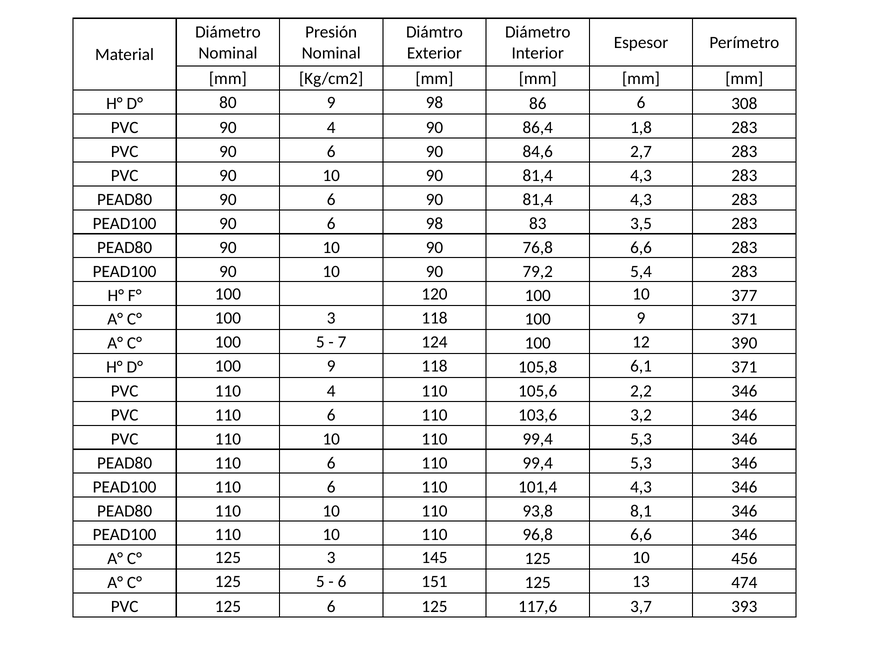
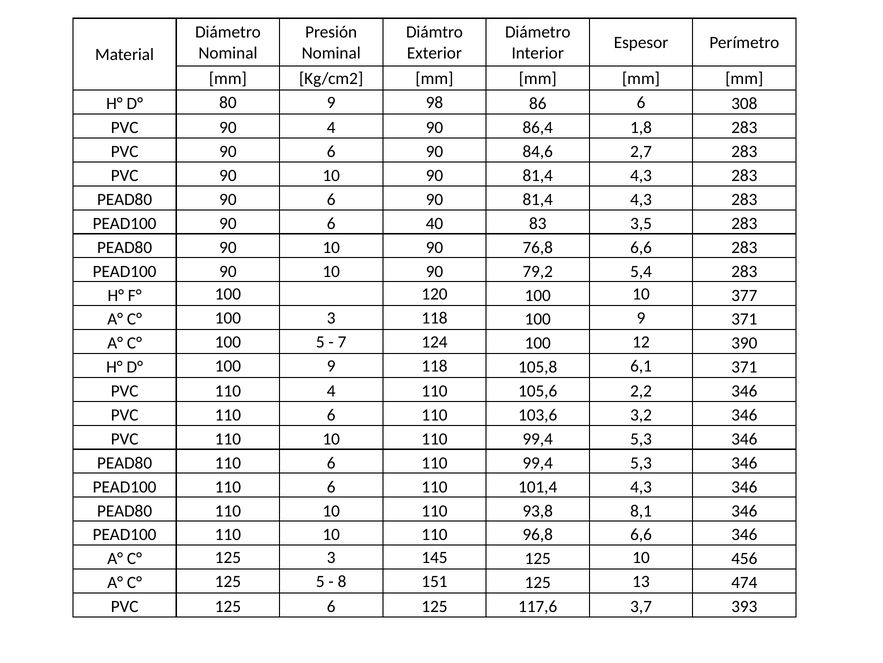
6 98: 98 -> 40 (434, 223)
6: 6 -> 8 (342, 581)
